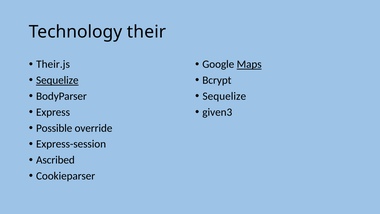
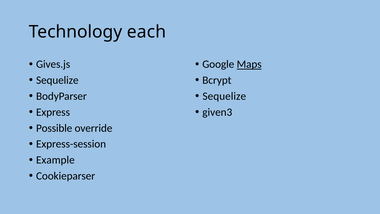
their: their -> each (147, 32)
Their.js: Their.js -> Gives.js (53, 64)
Sequelize underline: present -> none (57, 80)
Ascribed: Ascribed -> Example (55, 160)
